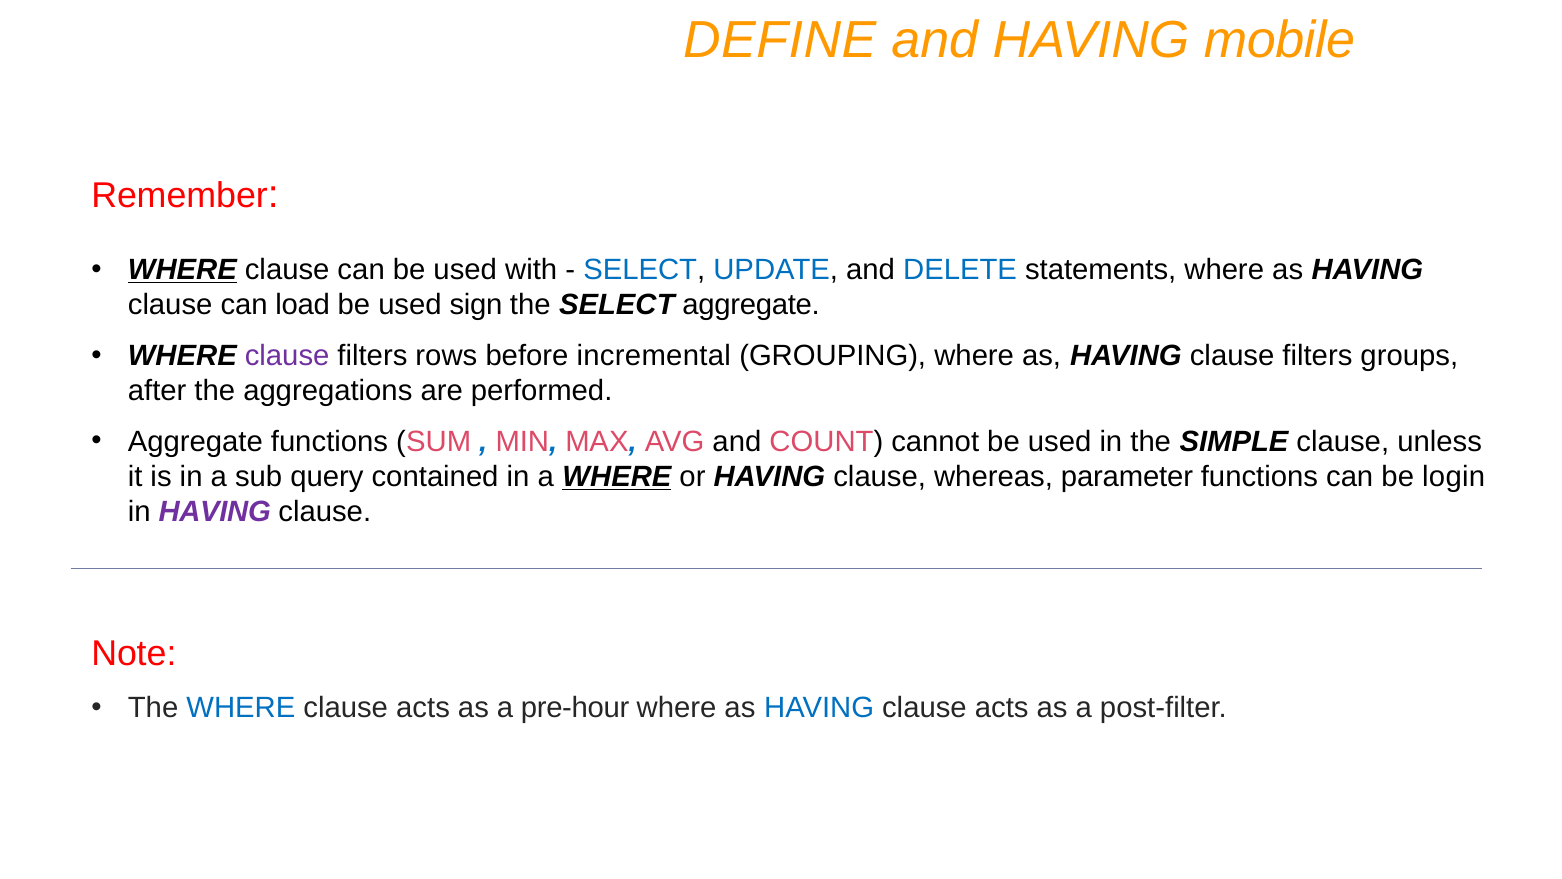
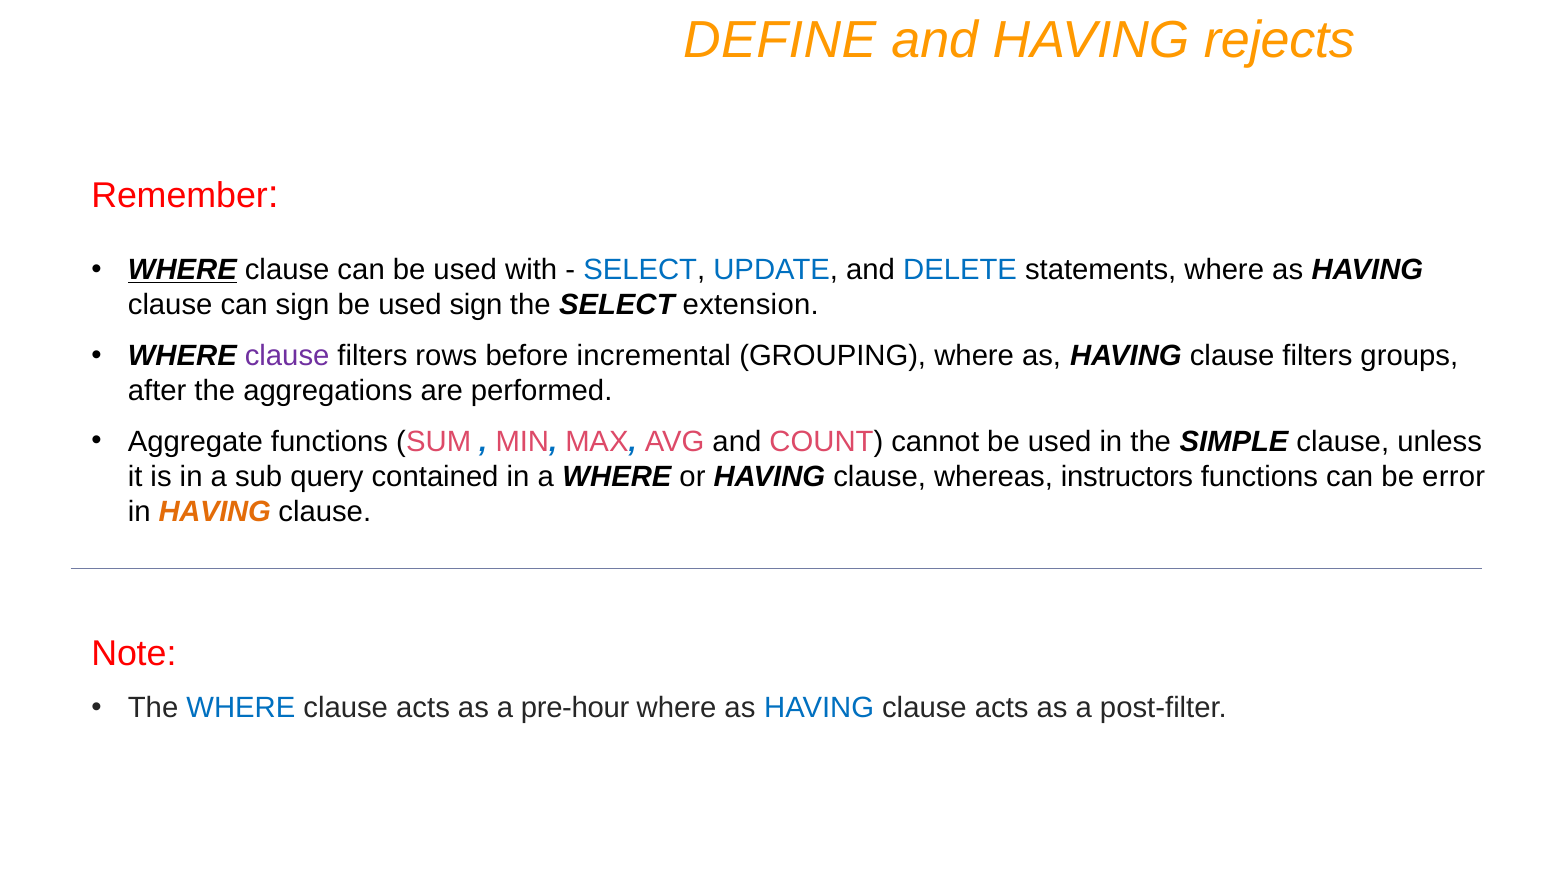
mobile: mobile -> rejects (1279, 41)
can load: load -> sign (303, 305)
SELECT aggregate: aggregate -> extension (751, 305)
WHERE underline: present -> none (617, 477)
parameter: parameter -> instructors (1127, 477)
login: login -> error (1454, 477)
HAVING colour: purple -> orange (215, 512)
